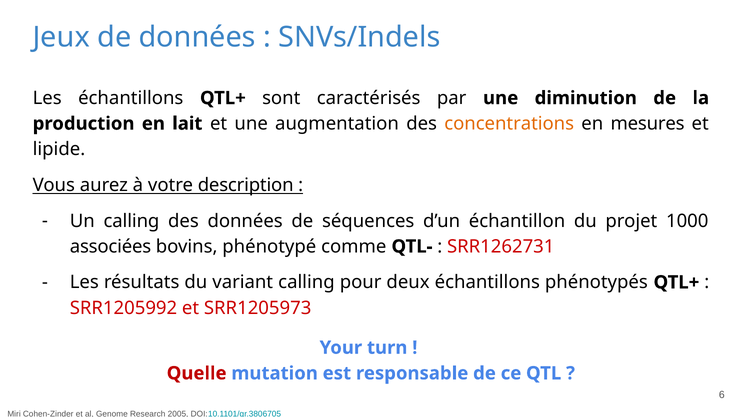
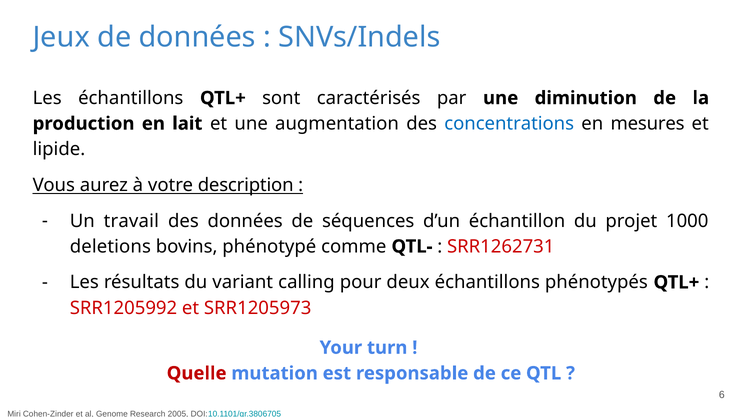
concentrations colour: orange -> blue (509, 124)
Un calling: calling -> travail (131, 221)
associées: associées -> deletions (110, 247)
